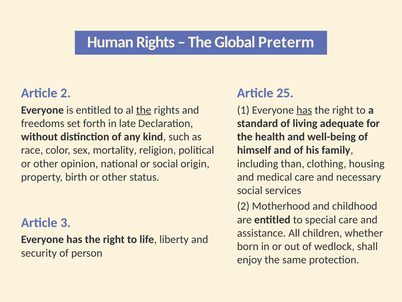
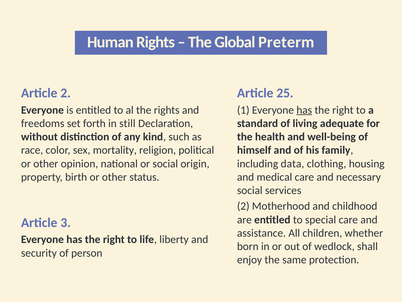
the underline: present -> none (144, 110)
late: late -> still (127, 123)
than: than -> data (292, 163)
